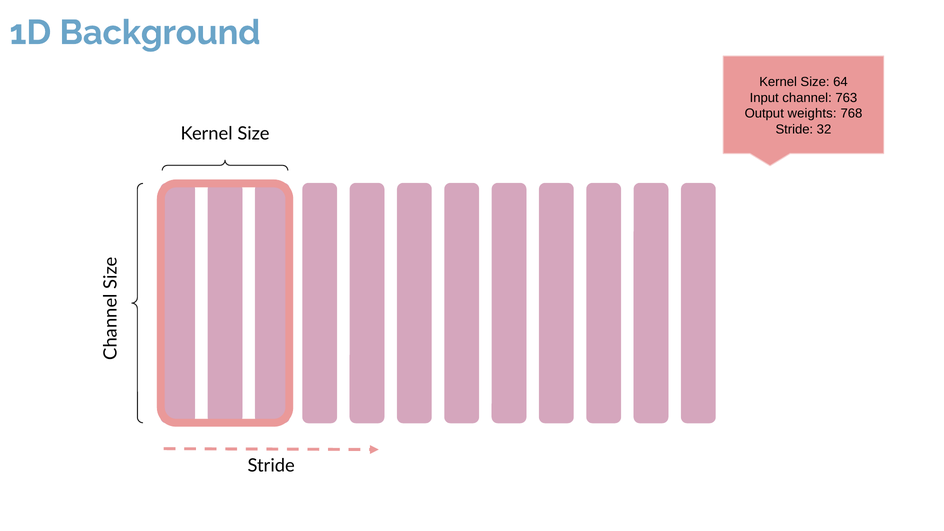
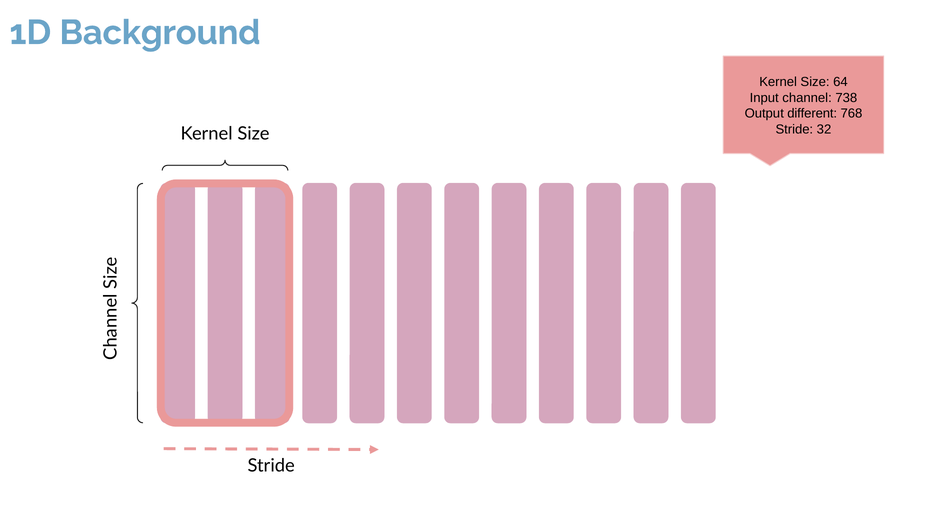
763: 763 -> 738 (846, 98)
weights: weights -> different (812, 114)
